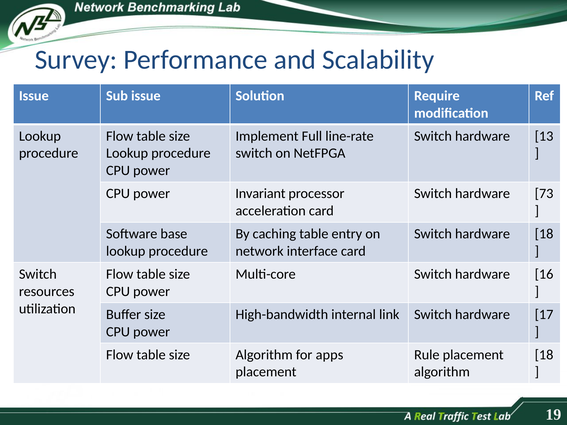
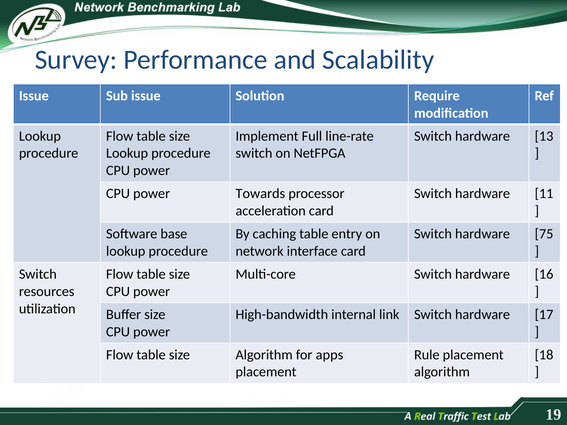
Invariant: Invariant -> Towards (260, 194)
73: 73 -> 11 (544, 194)
hardware 18: 18 -> 75 (544, 234)
